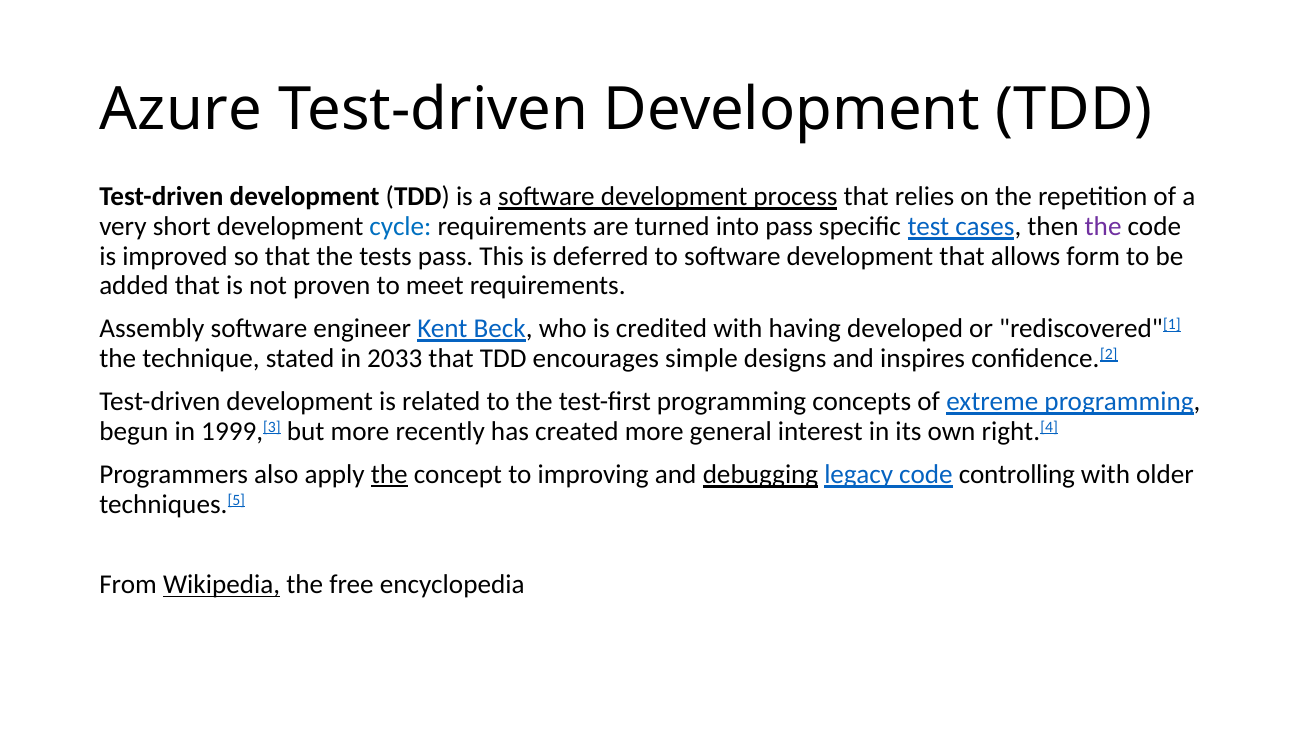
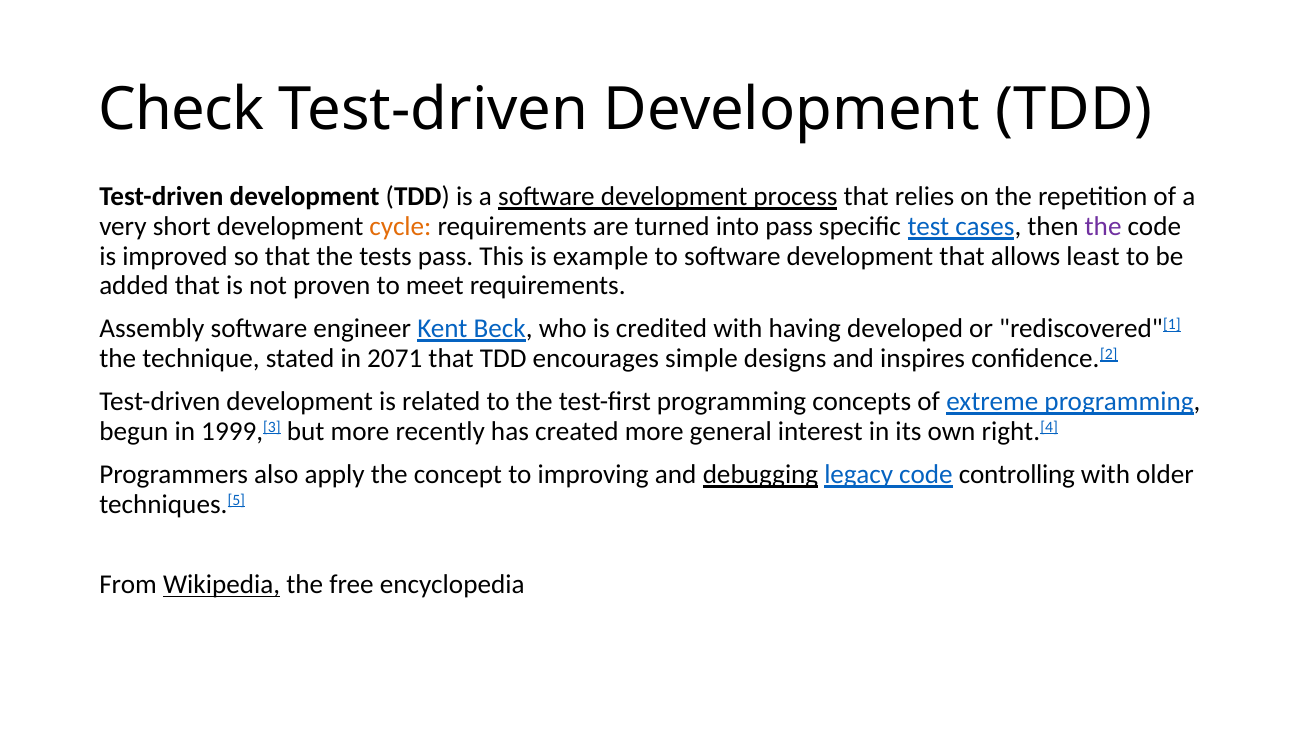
Azure: Azure -> Check (181, 109)
cycle colour: blue -> orange (400, 227)
deferred: deferred -> example (601, 256)
form: form -> least (1093, 256)
2033: 2033 -> 2071 (395, 358)
the underline: present -> none (389, 475)
